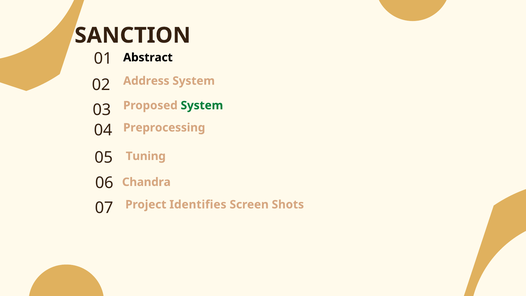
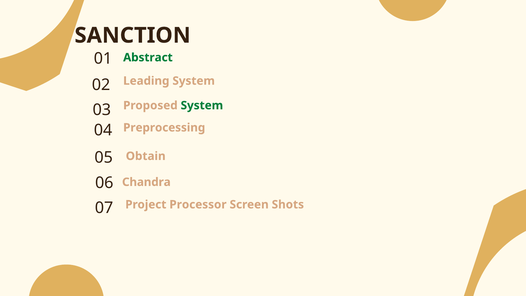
Abstract colour: black -> green (148, 57)
Address: Address -> Leading (146, 81)
Tuning: Tuning -> Obtain (146, 156)
Identifies: Identifies -> Processor (198, 204)
